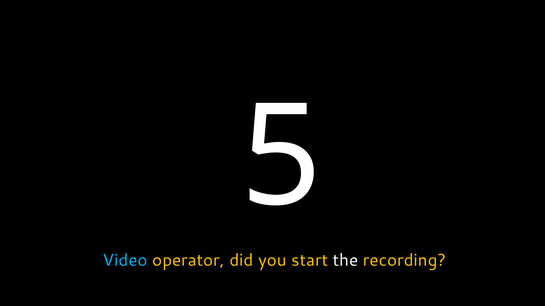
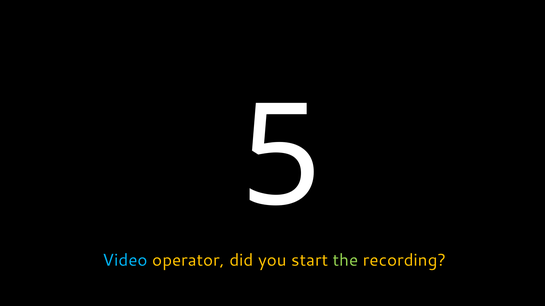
the colour: white -> light green (346, 261)
